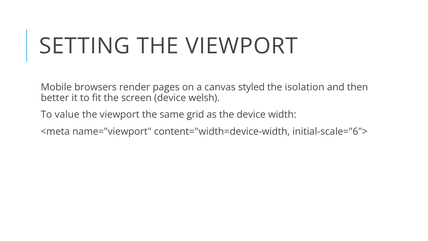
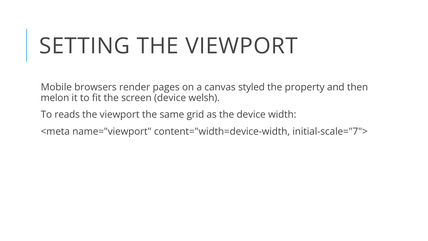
isolation: isolation -> property (305, 87)
better: better -> melon (55, 98)
value: value -> reads (67, 115)
initial-scale="6">: initial-scale="6"> -> initial-scale="7"> (330, 131)
